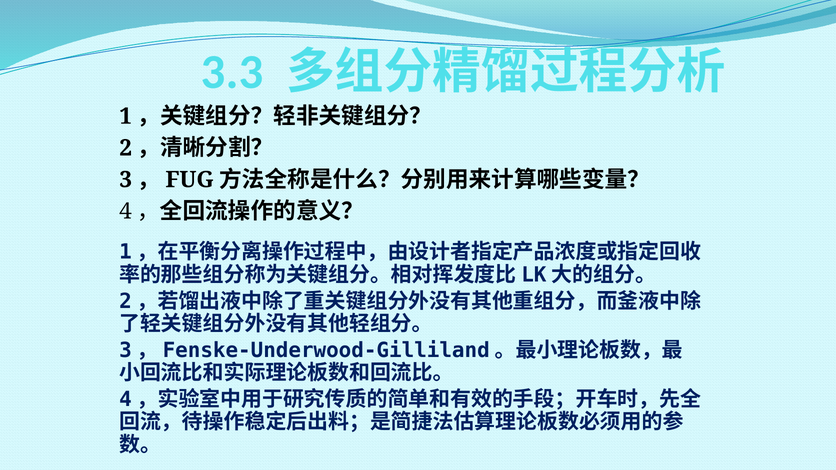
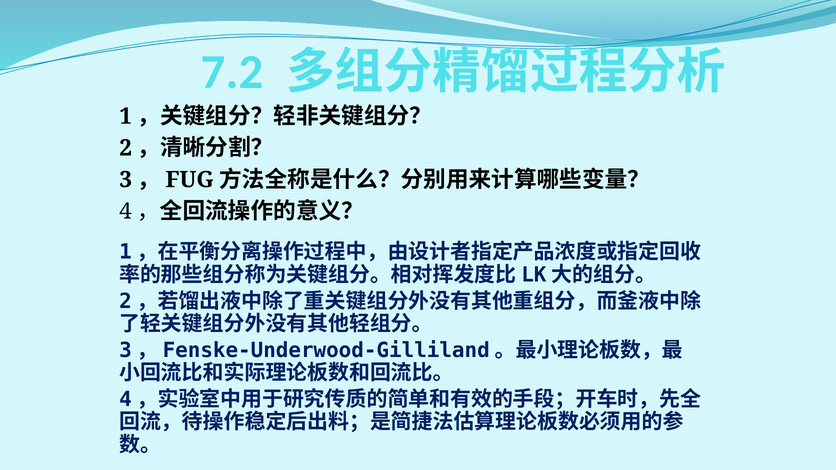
3.3: 3.3 -> 7.2 (232, 72)
